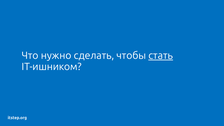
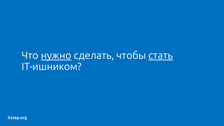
нужно underline: none -> present (56, 56)
